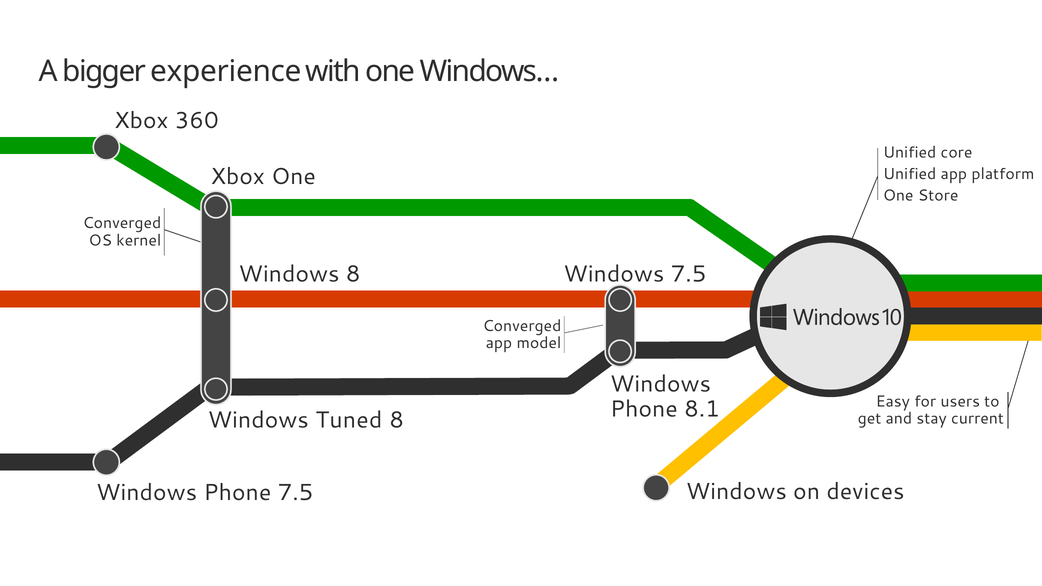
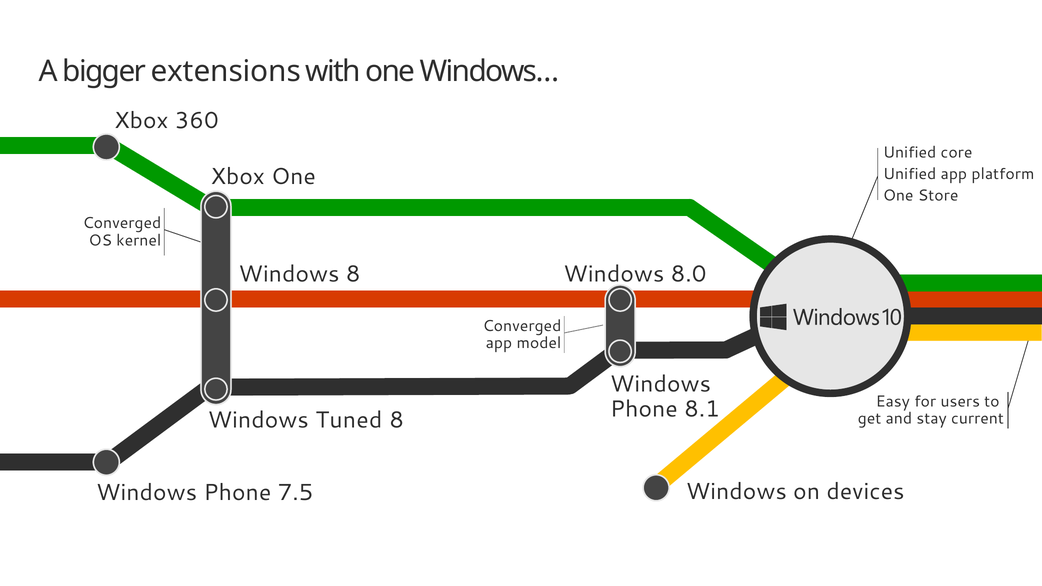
experience: experience -> extensions (226, 71)
Windows 7.5: 7.5 -> 8.0 (689, 274)
